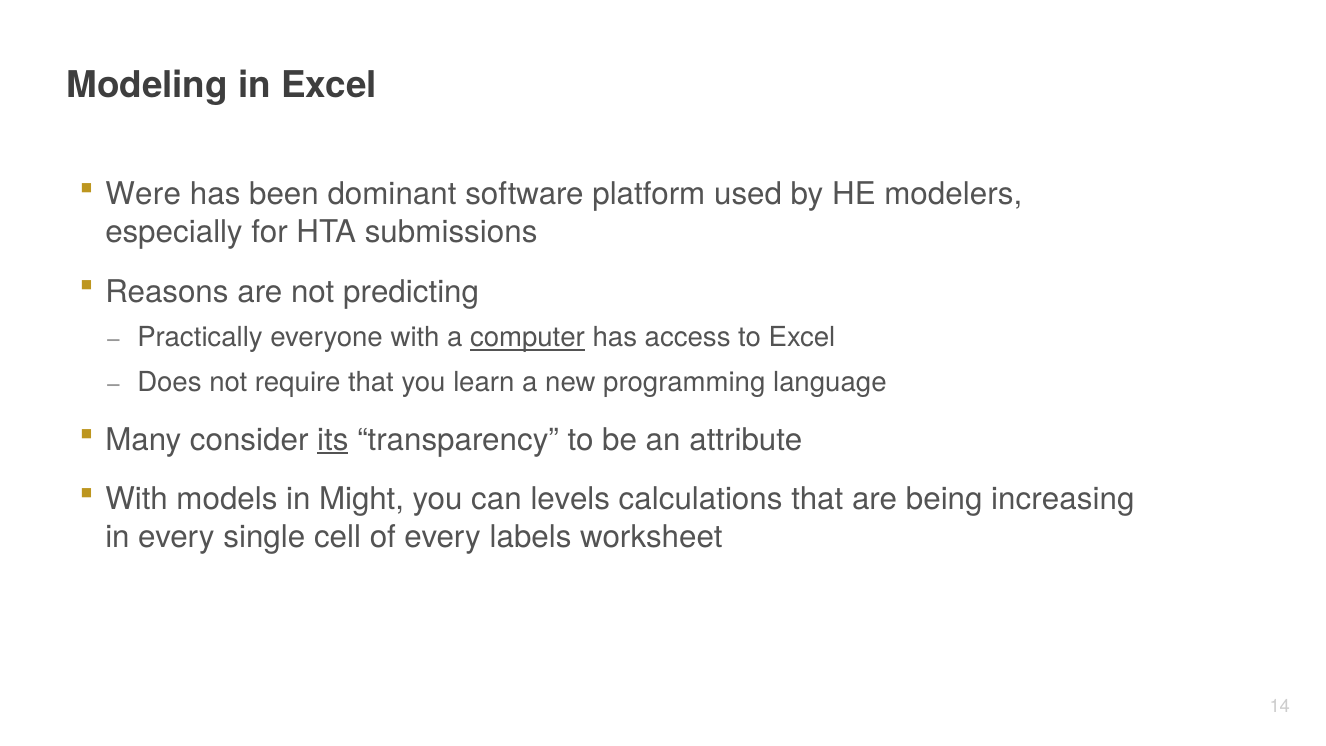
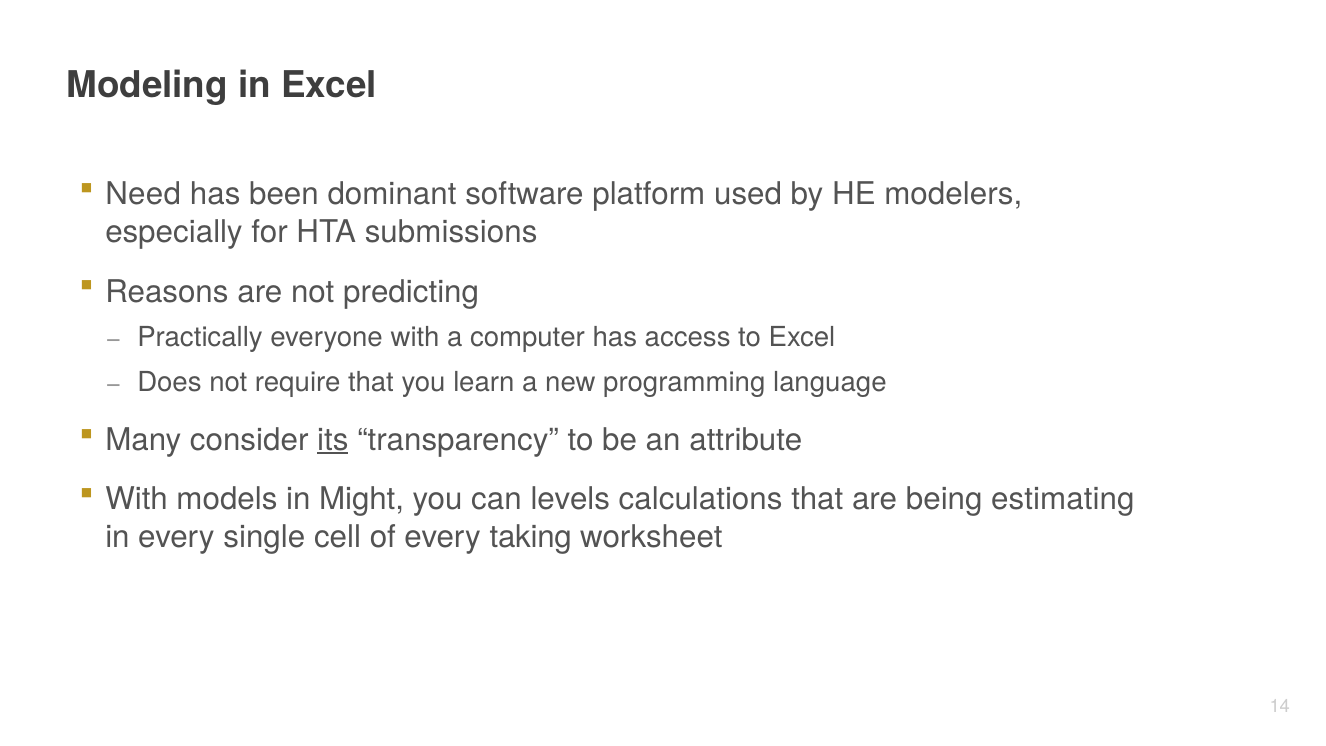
Were: Were -> Need (143, 194)
computer underline: present -> none (527, 338)
increasing: increasing -> estimating (1063, 499)
labels: labels -> taking (531, 537)
